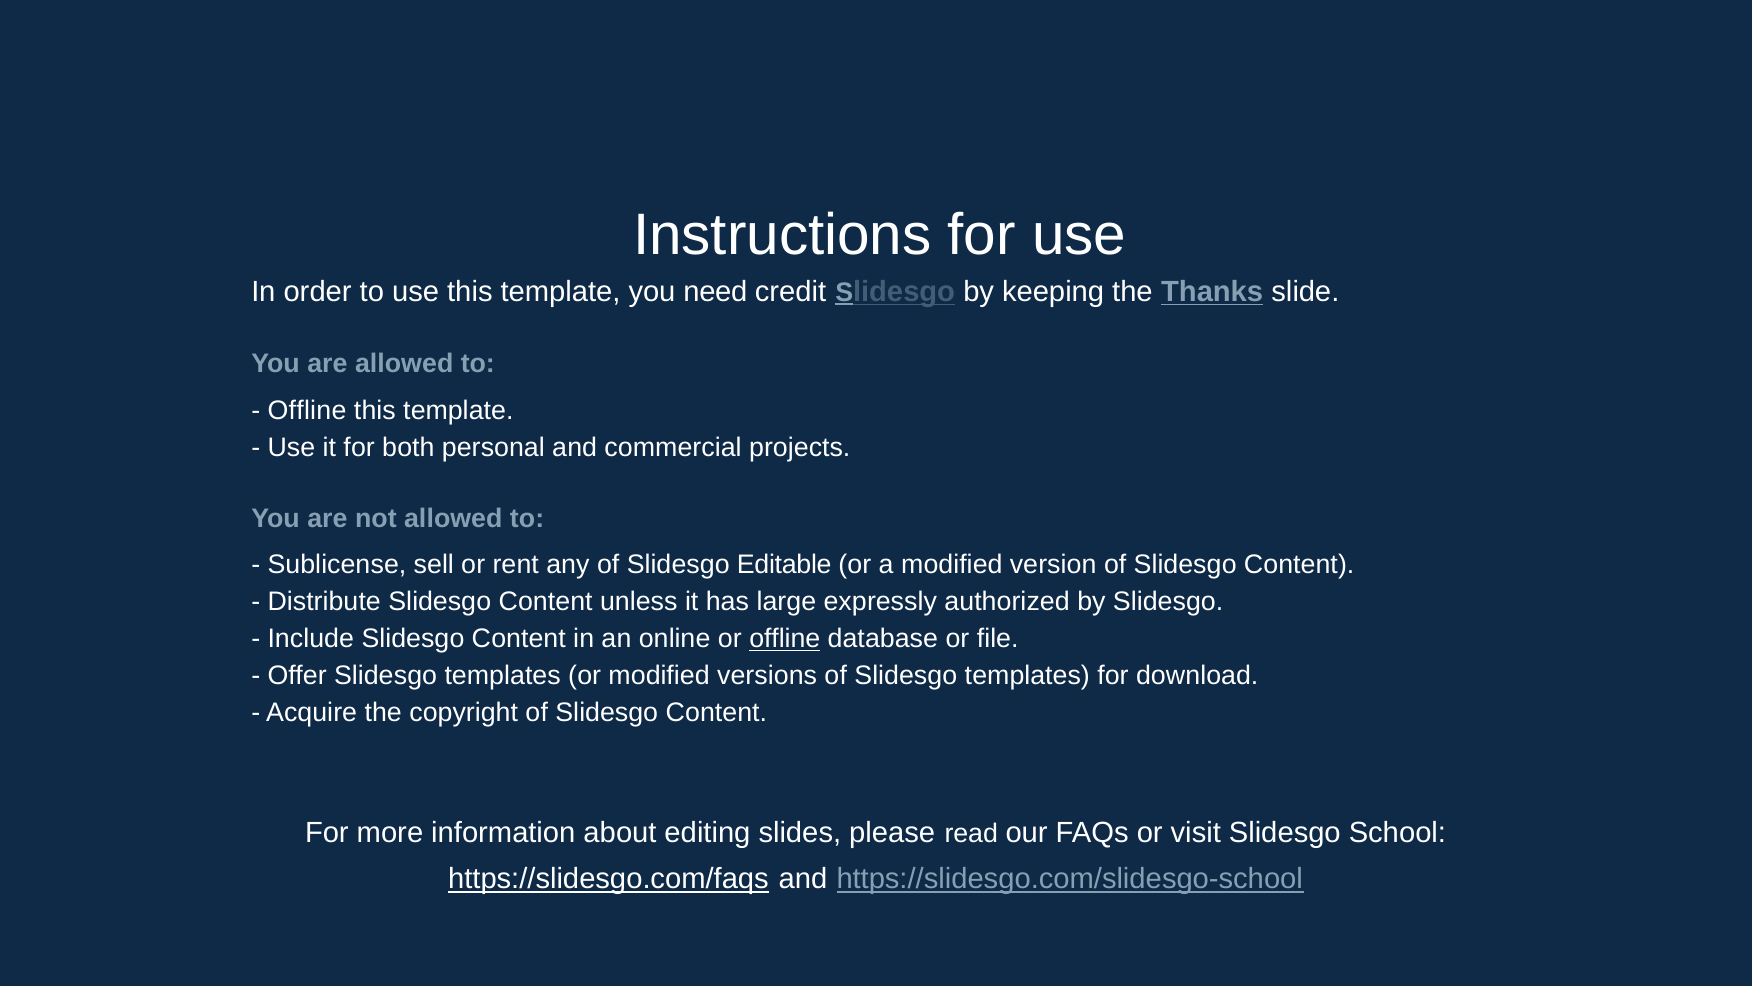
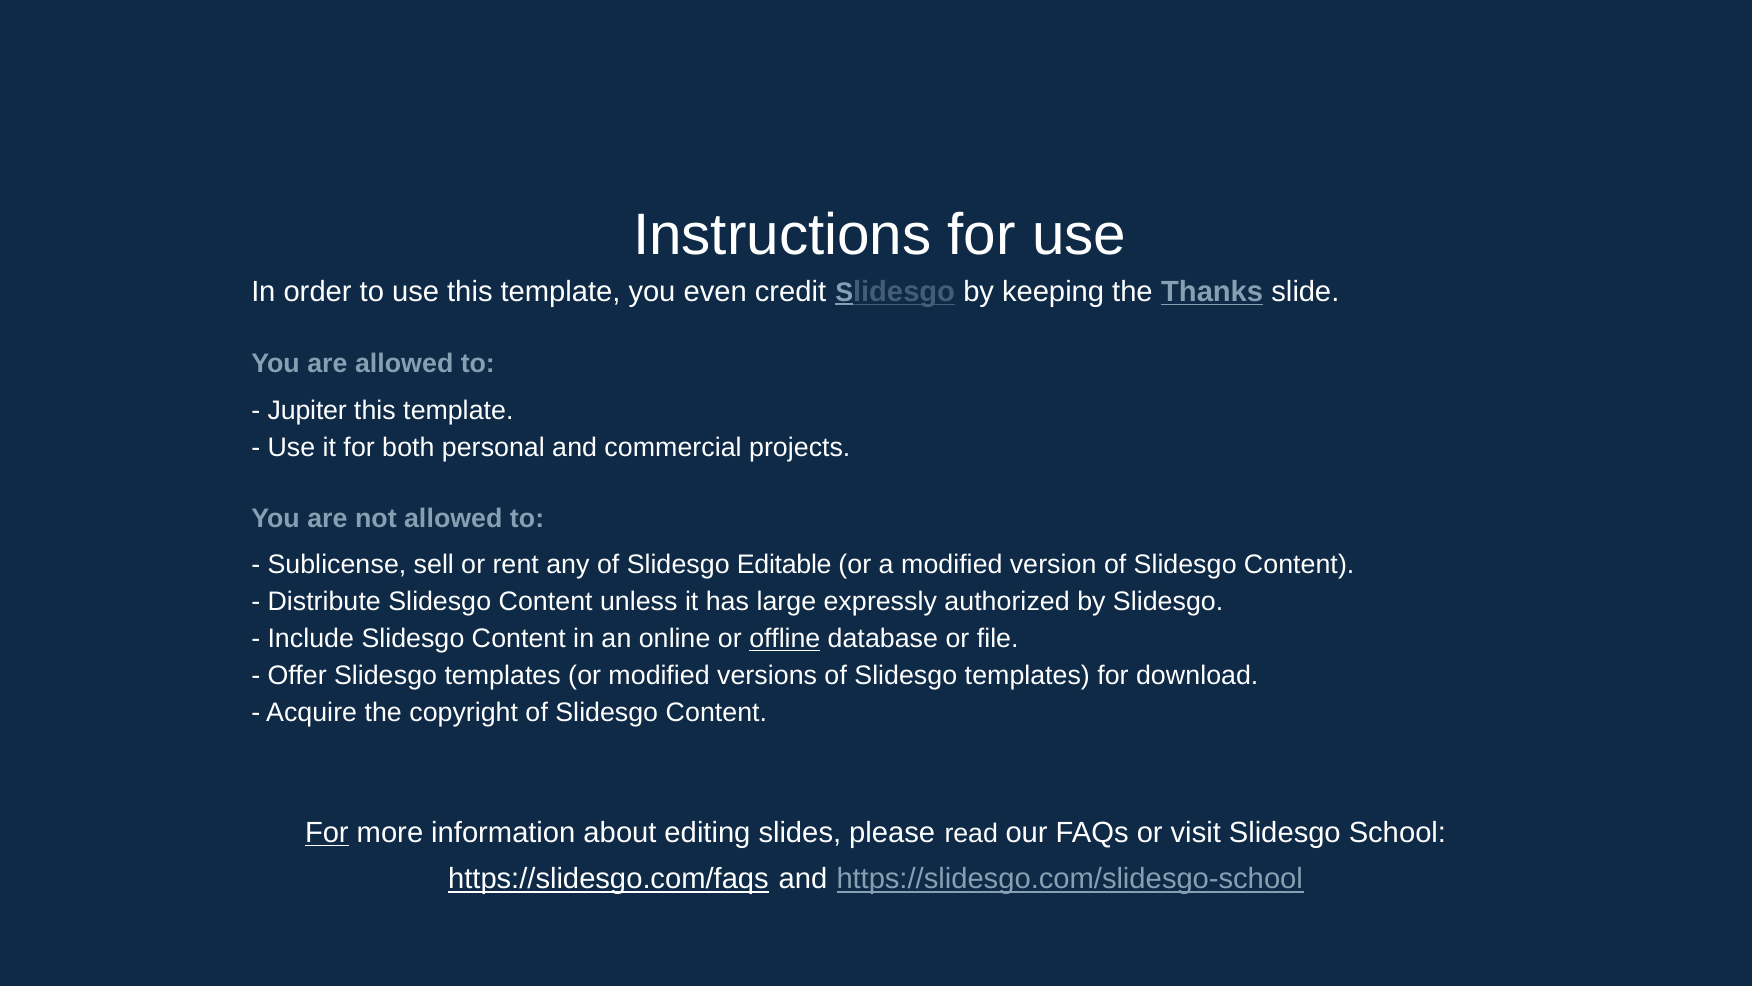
need: need -> even (715, 291)
Offline: Offline -> Jupiter (307, 410)
For underline: none -> present (327, 833)
